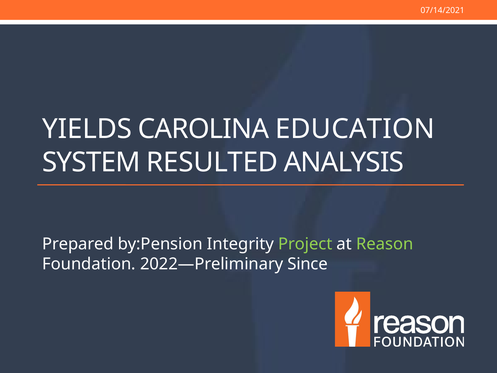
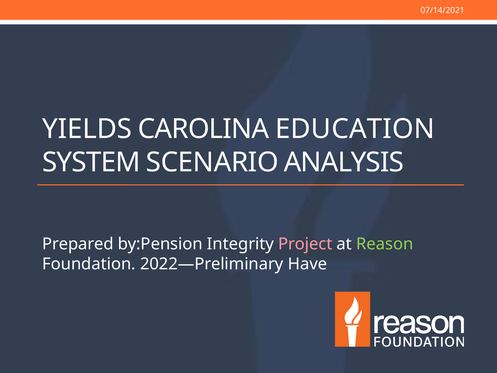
RESULTED: RESULTED -> SCENARIO (212, 162)
Project colour: light green -> pink (305, 244)
Since: Since -> Have (307, 264)
